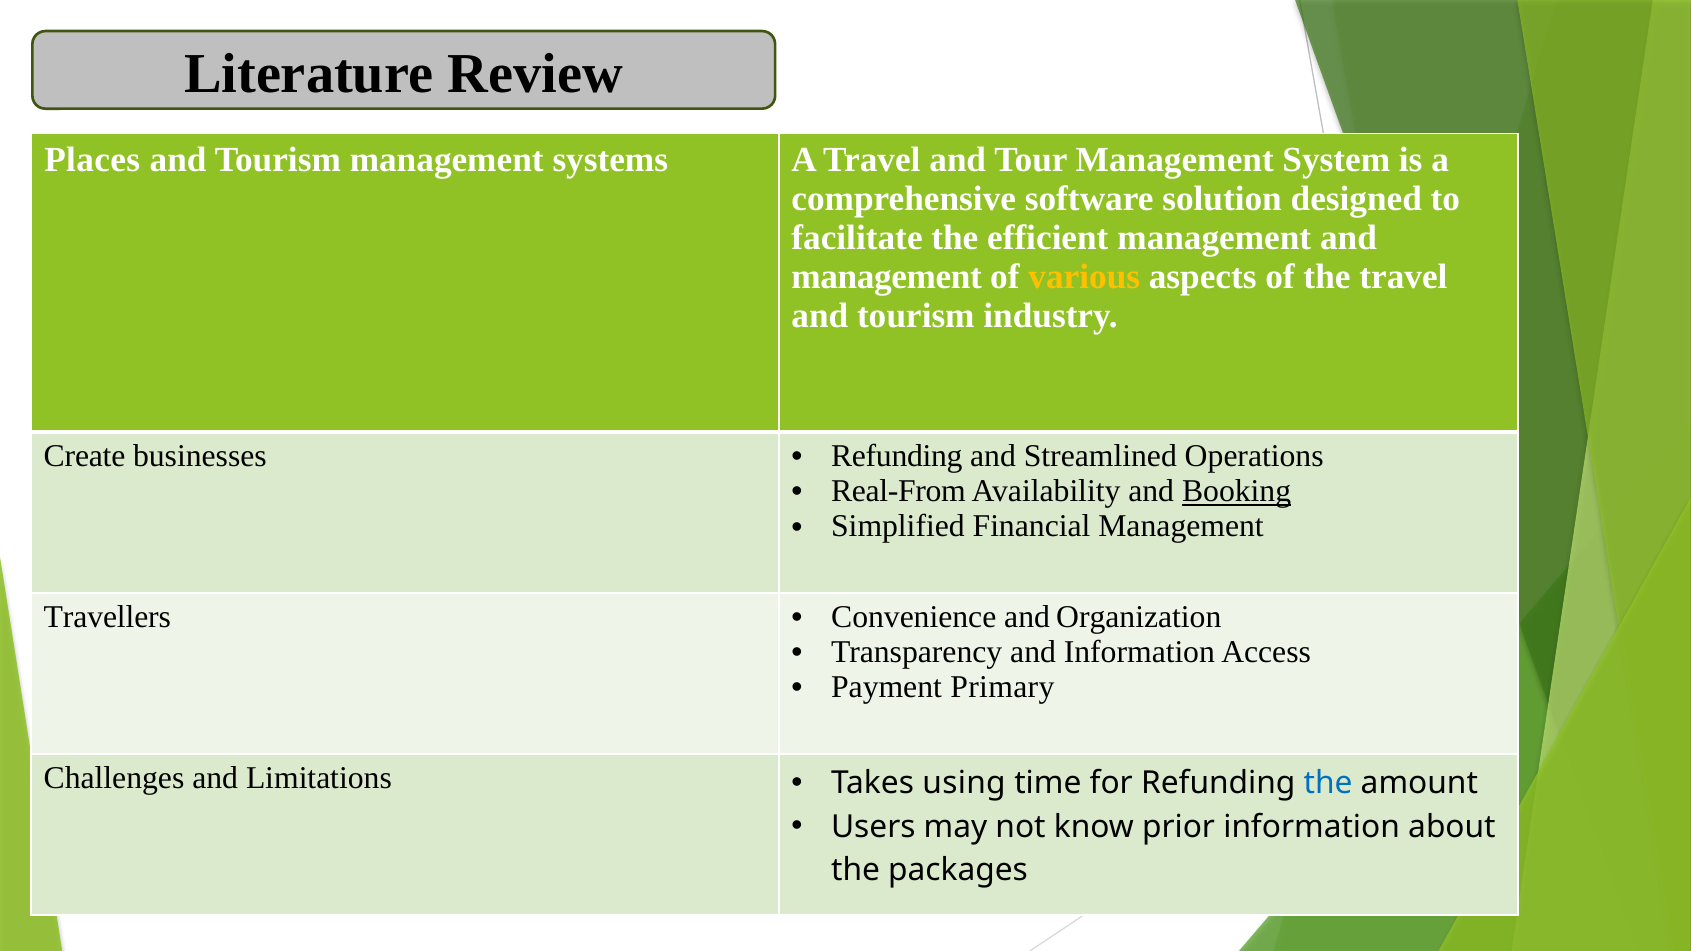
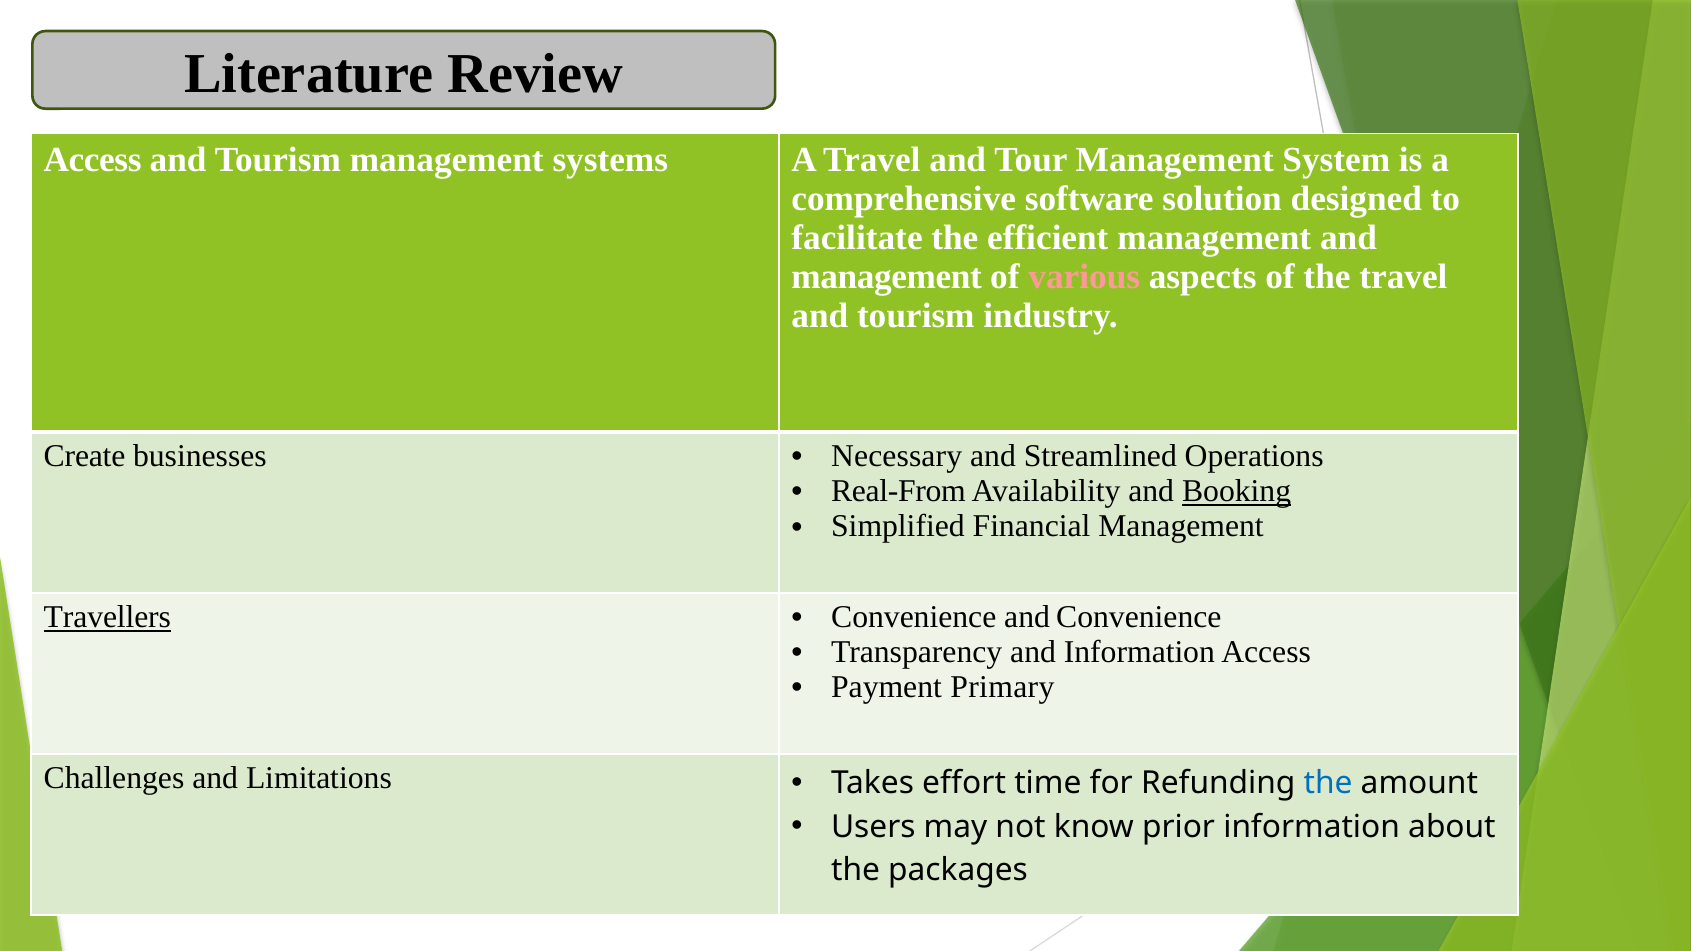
Places: Places -> Access (93, 160)
various colour: yellow -> pink (1084, 277)
Refunding: Refunding -> Necessary (897, 456)
Travellers underline: none -> present (107, 617)
and Organization: Organization -> Convenience (1139, 617)
using: using -> effort (964, 784)
